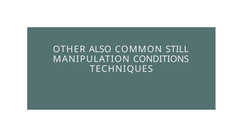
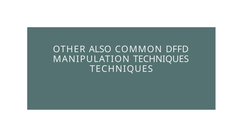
STILL: STILL -> DFFD (177, 49)
MANIPULATION CONDITIONS: CONDITIONS -> TECHNIQUES (161, 59)
